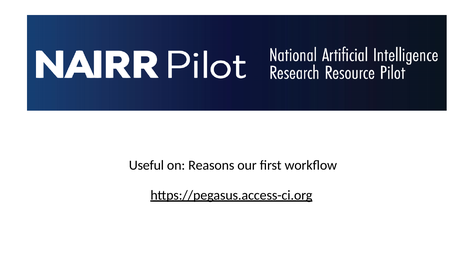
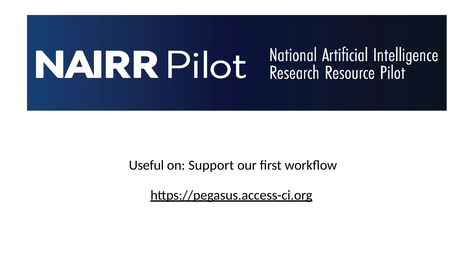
Reasons: Reasons -> Support (211, 165)
